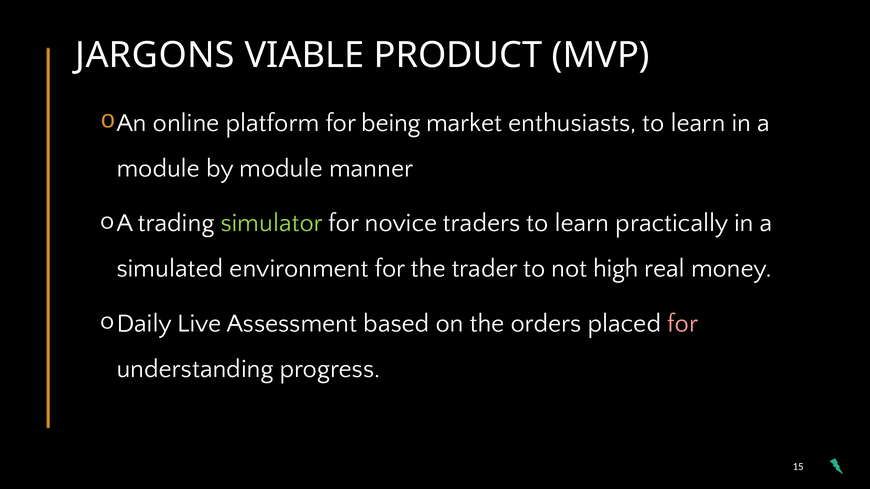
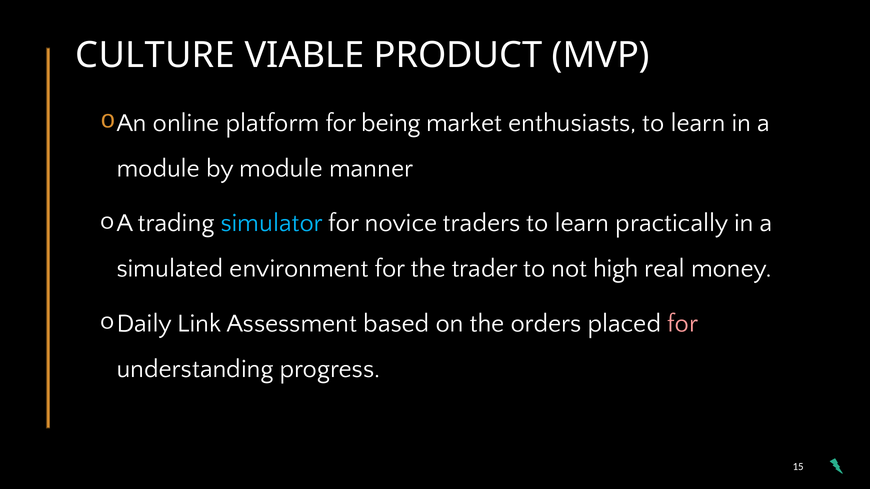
JARGONS: JARGONS -> CULTURE (155, 56)
simulator colour: light green -> light blue (272, 223)
Live: Live -> Link (199, 323)
